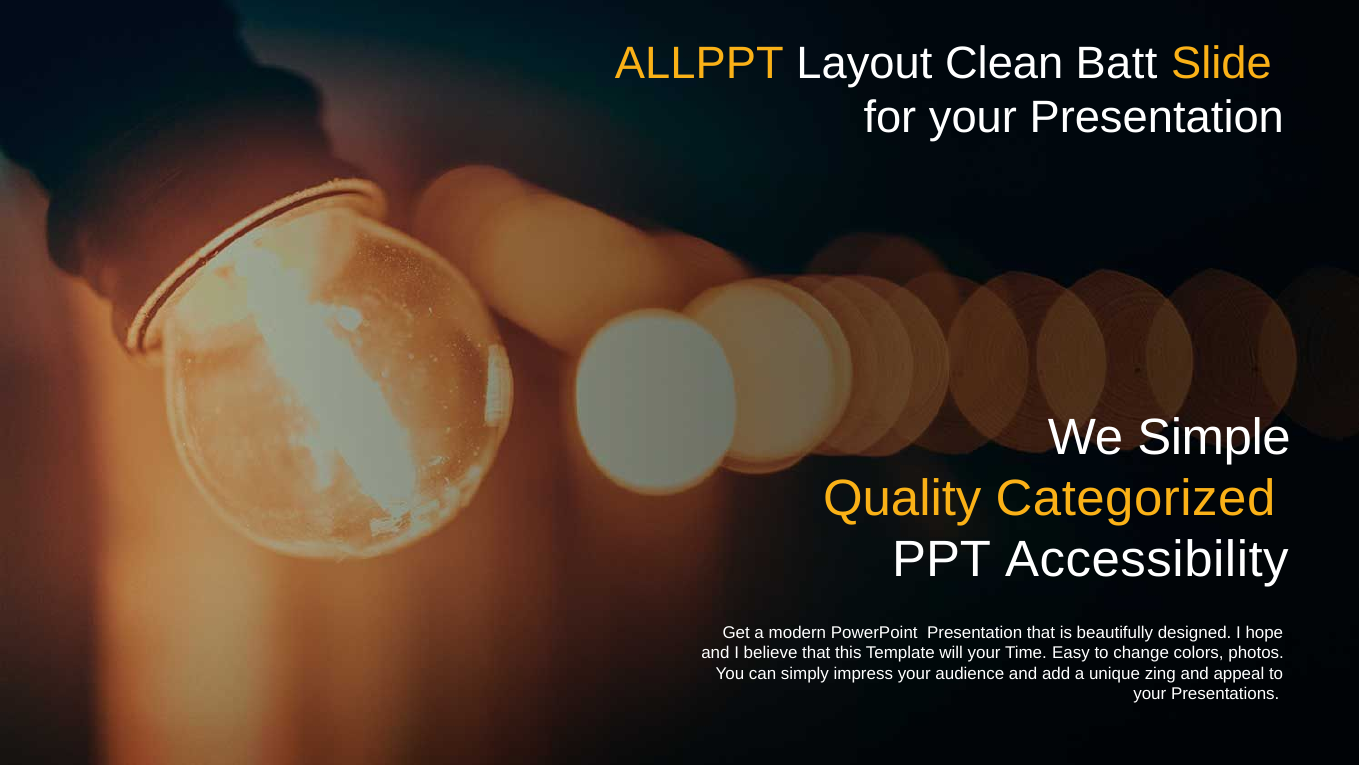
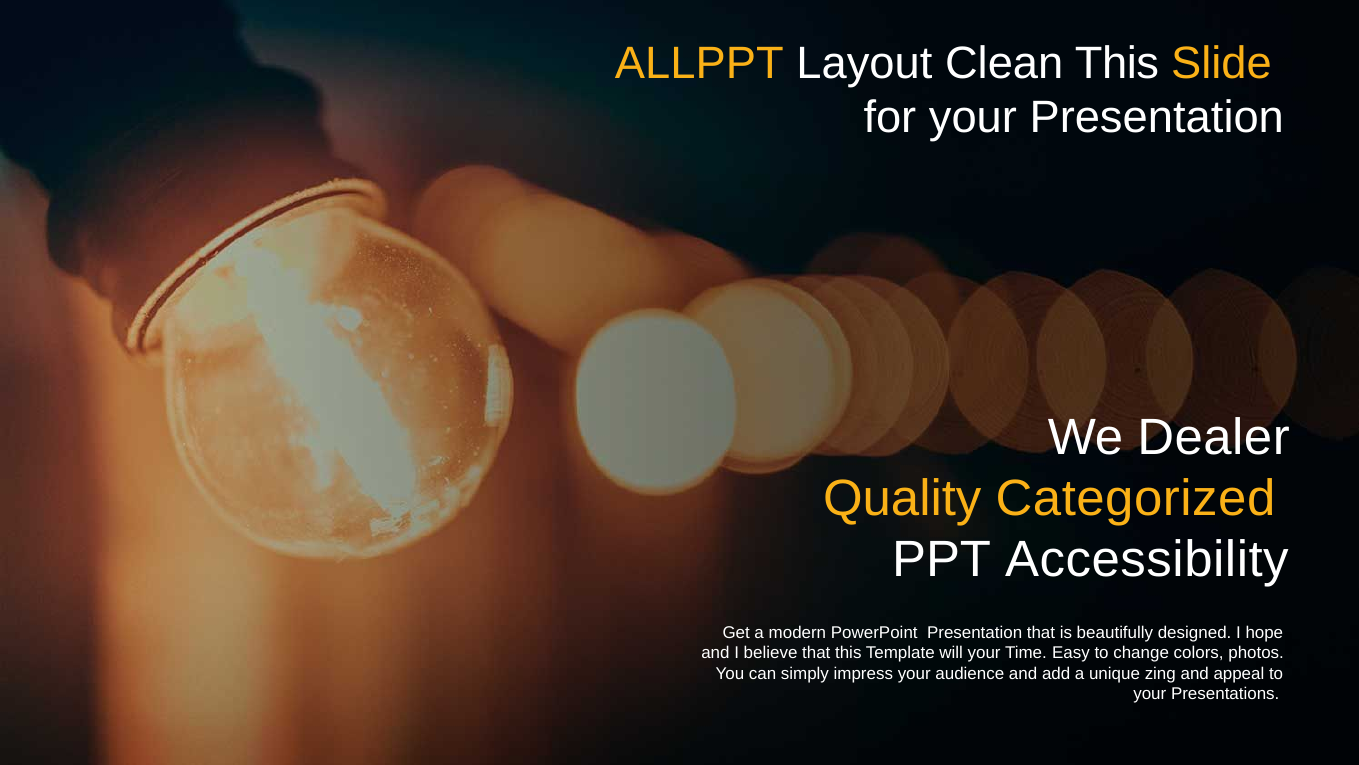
Clean Batt: Batt -> This (1117, 63)
Simple: Simple -> Dealer (1214, 437)
